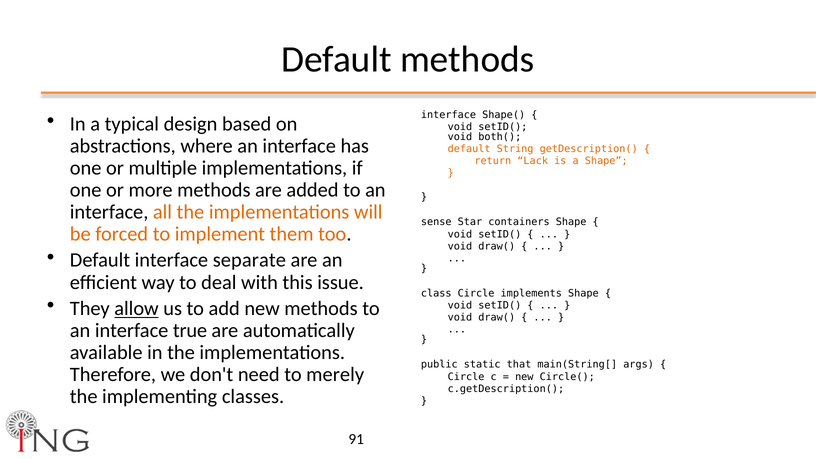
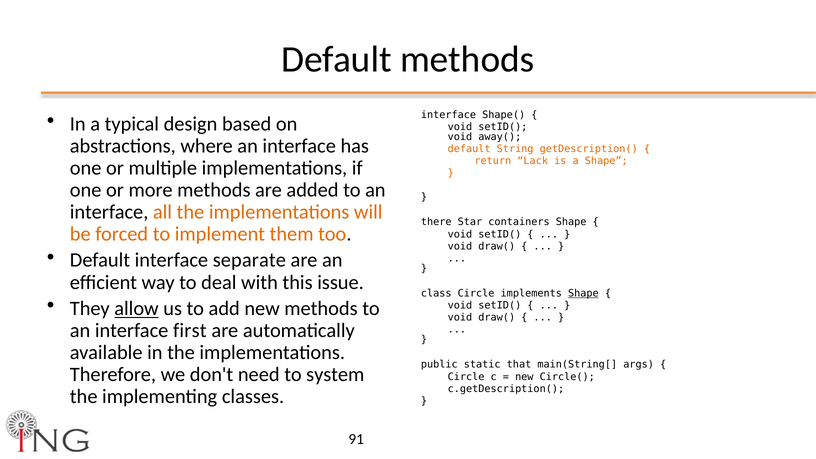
both(: both( -> away( (500, 137)
sense: sense -> there (436, 222)
Shape underline: none -> present (583, 293)
true: true -> first (190, 331)
merely: merely -> system (335, 375)
